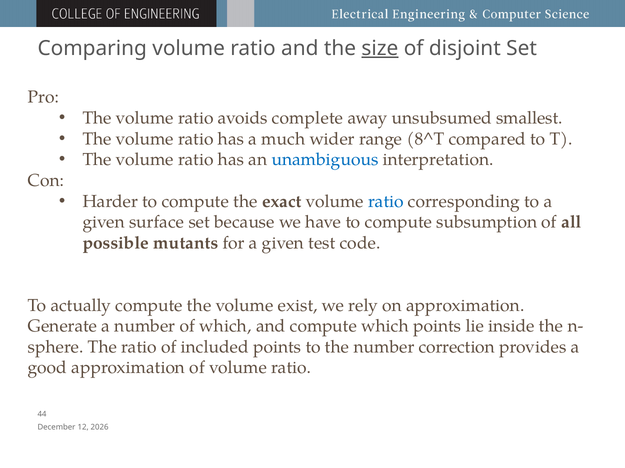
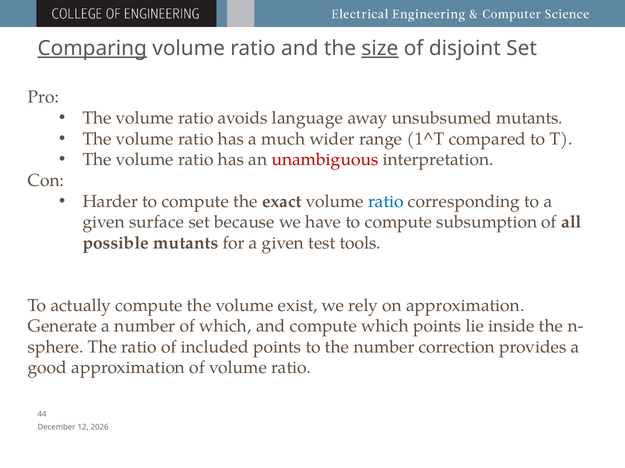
Comparing underline: none -> present (92, 48)
complete: complete -> language (308, 118)
unsubsumed smallest: smallest -> mutants (529, 118)
8^T: 8^T -> 1^T (425, 139)
unambiguous colour: blue -> red (325, 160)
code: code -> tools (360, 243)
